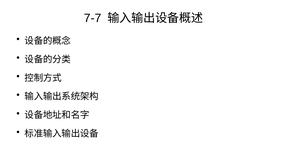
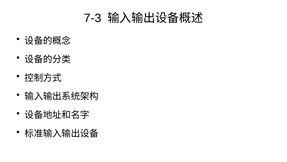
7-7: 7-7 -> 7-3 (93, 18)
